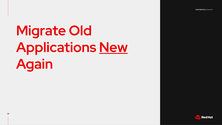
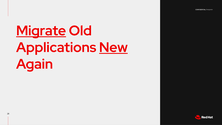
Migrate underline: none -> present (41, 31)
